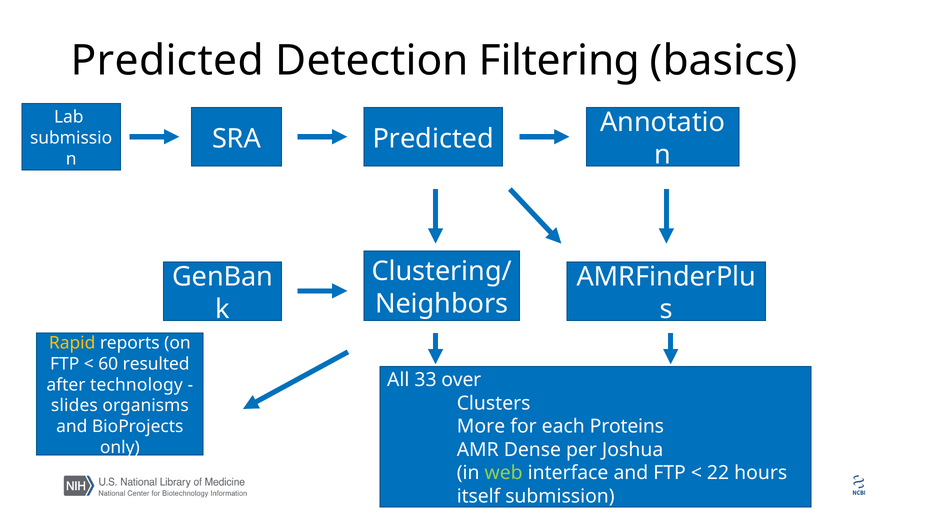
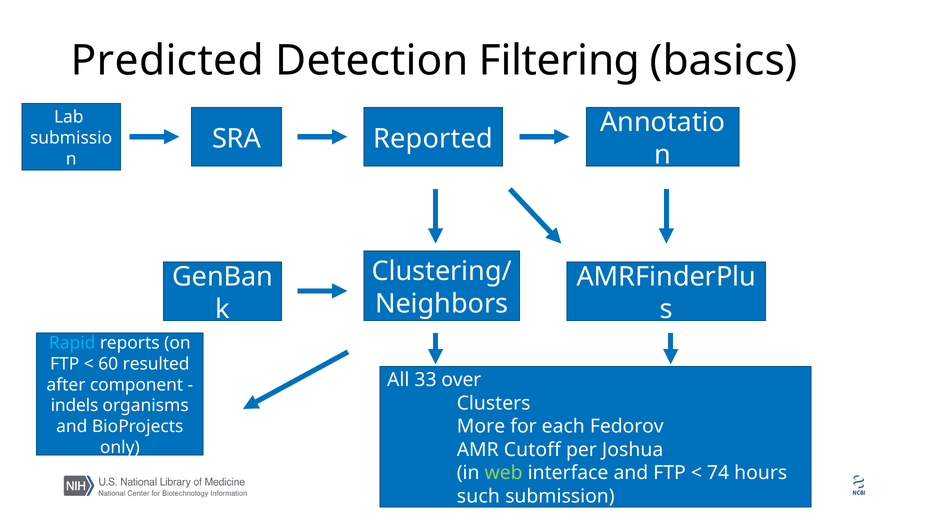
SRA Predicted: Predicted -> Reported (433, 139)
Rapid colour: yellow -> light blue (72, 343)
technology: technology -> component (137, 385)
slides: slides -> indels (75, 406)
Proteins: Proteins -> Fedorov (627, 427)
Dense: Dense -> Cutoff (532, 450)
22: 22 -> 74 (718, 473)
itself: itself -> such (478, 497)
